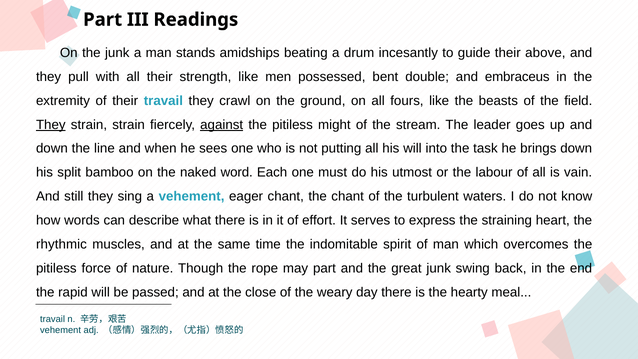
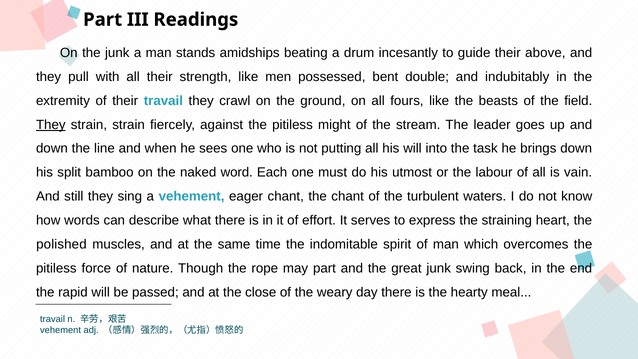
embraceus: embraceus -> indubitably (517, 77)
against underline: present -> none (222, 125)
rhythmic: rhythmic -> polished (61, 244)
